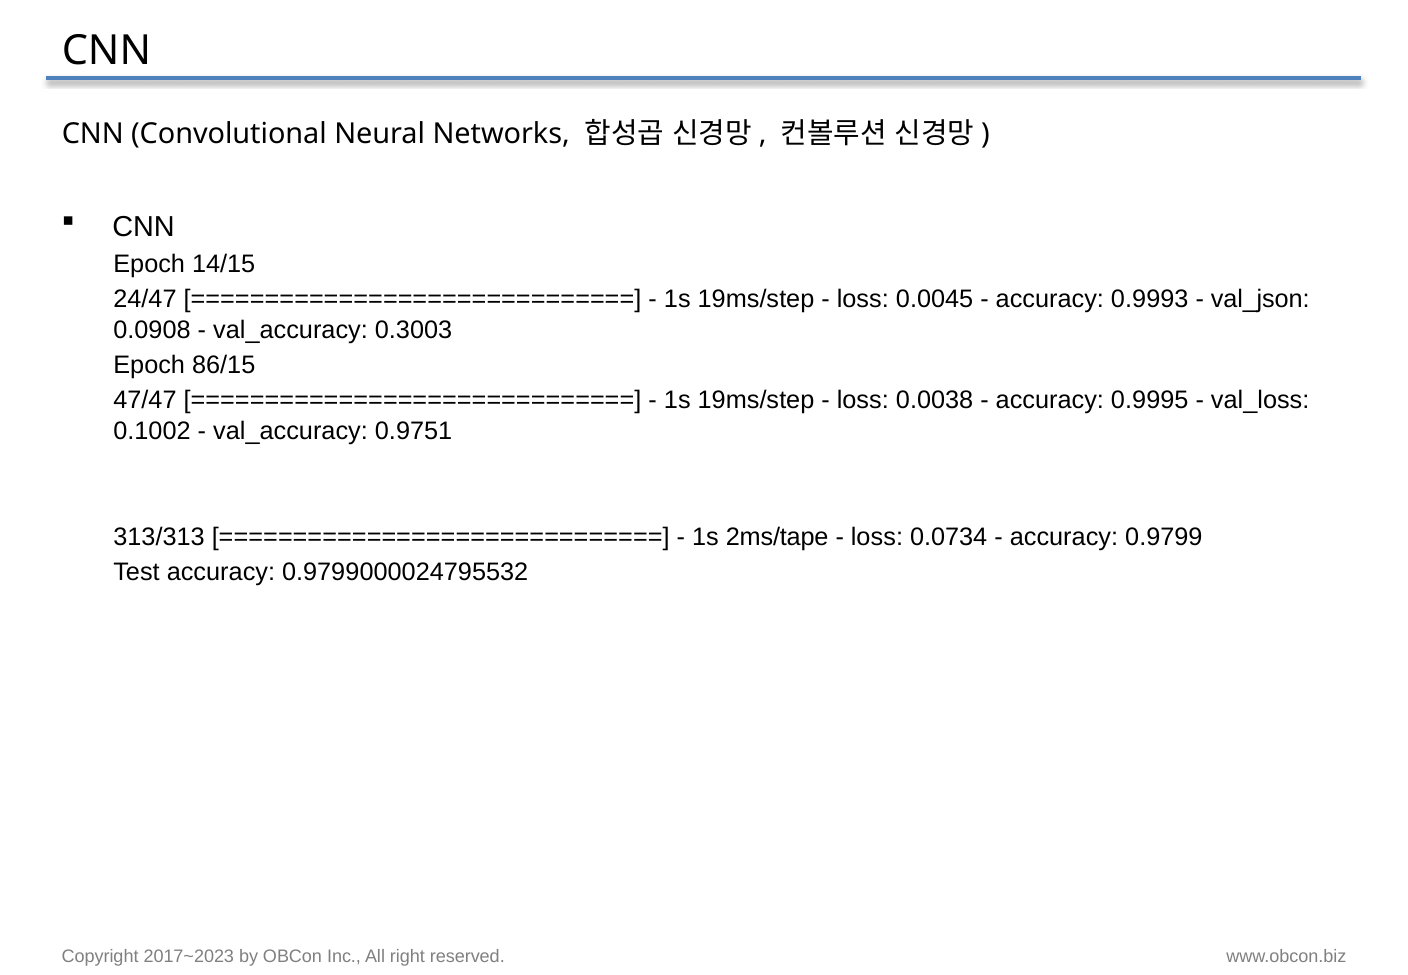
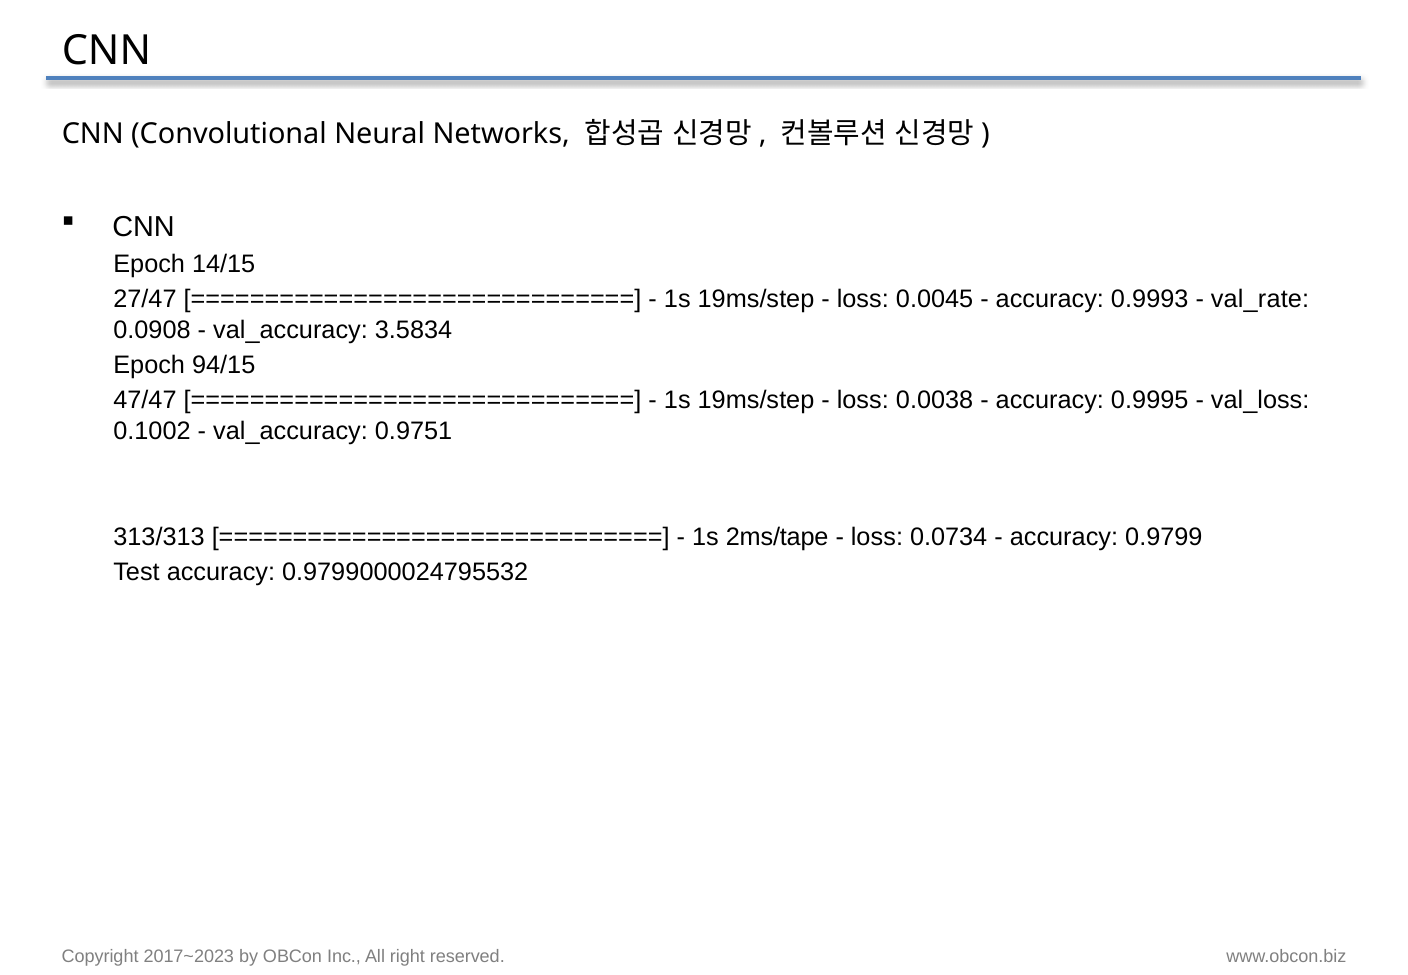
24/47: 24/47 -> 27/47 (145, 299)
val_json: val_json -> val_rate (1260, 299)
0.3003: 0.3003 -> 3.5834 (414, 330)
86/15: 86/15 -> 94/15 (224, 365)
